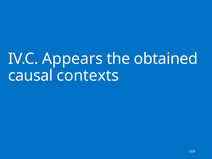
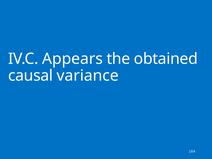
contexts: contexts -> variance (88, 76)
